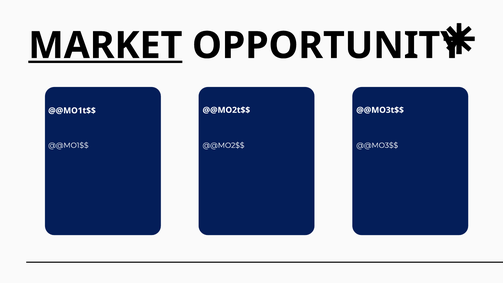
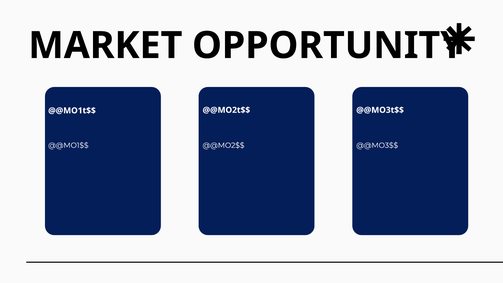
MARKET underline: present -> none (105, 46)
